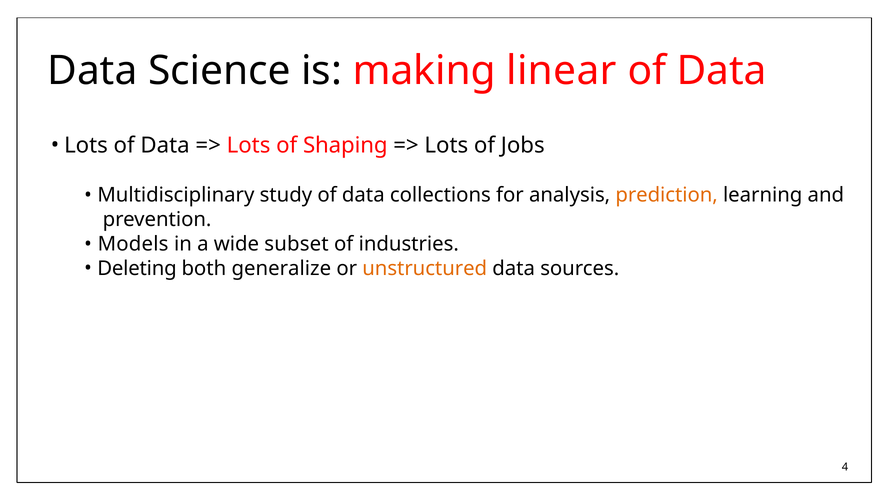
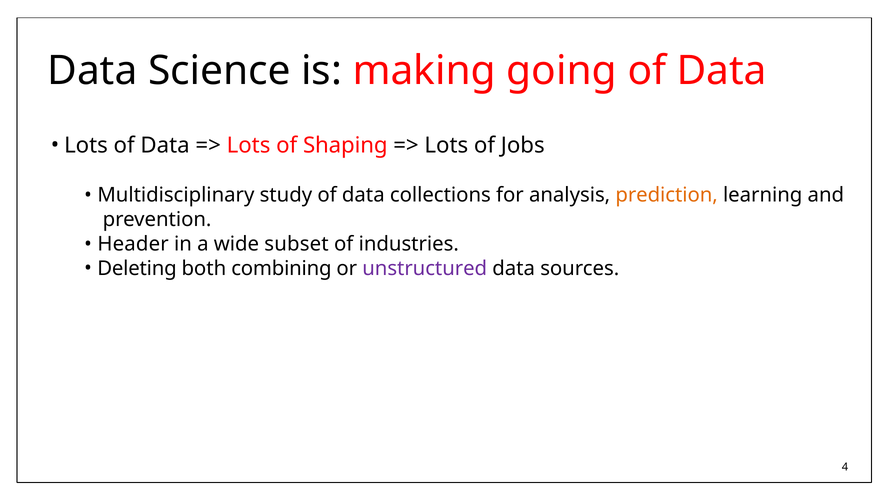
linear: linear -> going (562, 71)
Models: Models -> Header (133, 244)
generalize: generalize -> combining (281, 269)
unstructured colour: orange -> purple (425, 269)
